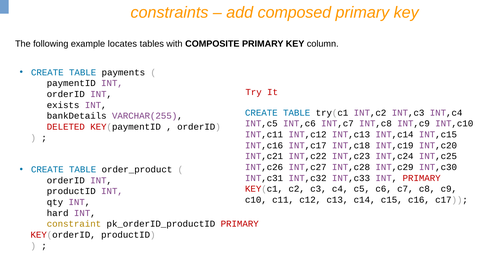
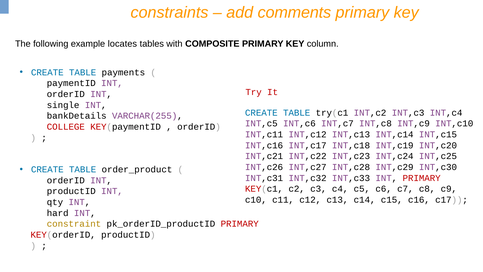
composed: composed -> comments (294, 13)
exists: exists -> single (63, 105)
DELETED: DELETED -> COLLEGE (66, 127)
